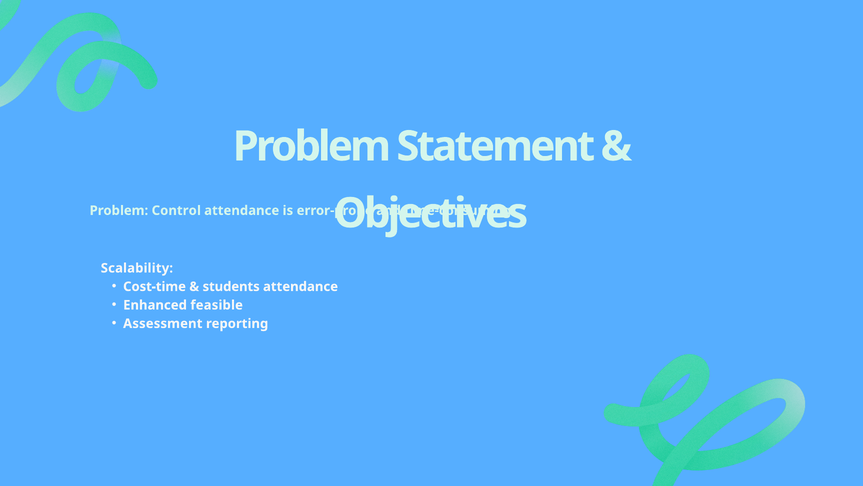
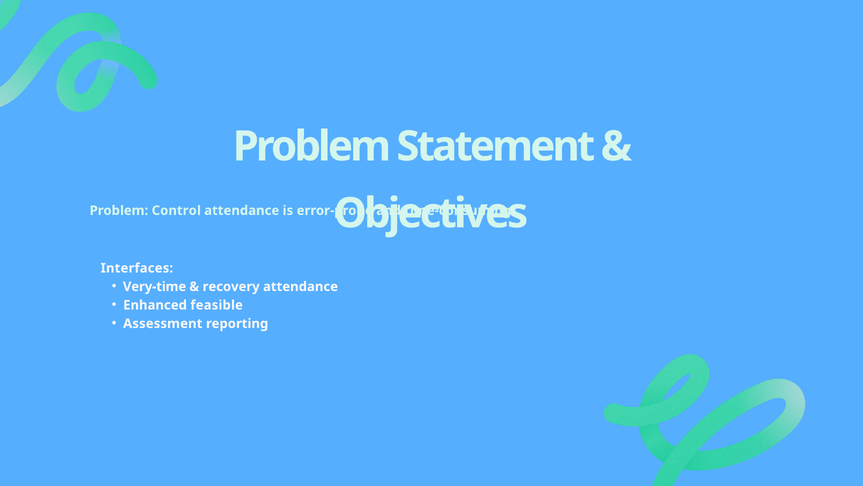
Scalability: Scalability -> Interfaces (137, 268)
Cost-time: Cost-time -> Very-time (155, 286)
students: students -> recovery (231, 286)
